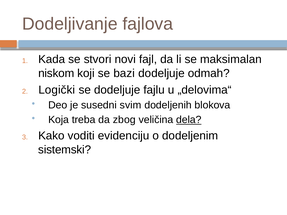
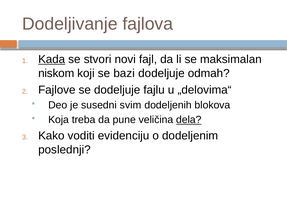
Kada underline: none -> present (52, 59)
Logički: Logički -> Fajlove (57, 90)
zbog: zbog -> pune (124, 120)
sistemski: sistemski -> poslednji (65, 150)
